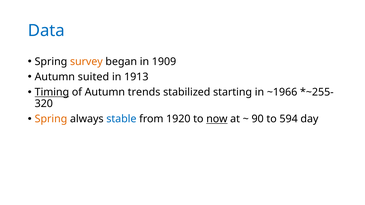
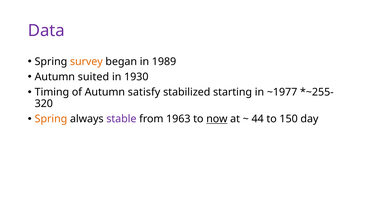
Data colour: blue -> purple (46, 31)
1909: 1909 -> 1989 (164, 62)
1913: 1913 -> 1930 (136, 77)
Timing underline: present -> none (52, 92)
trends: trends -> satisfy (144, 92)
~1966: ~1966 -> ~1977 (282, 92)
stable colour: blue -> purple (121, 119)
1920: 1920 -> 1963 (178, 119)
90: 90 -> 44 (258, 119)
594: 594 -> 150 (289, 119)
